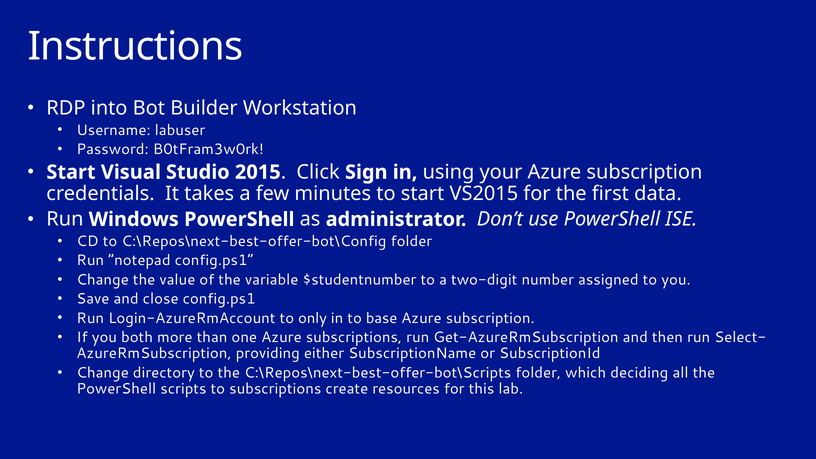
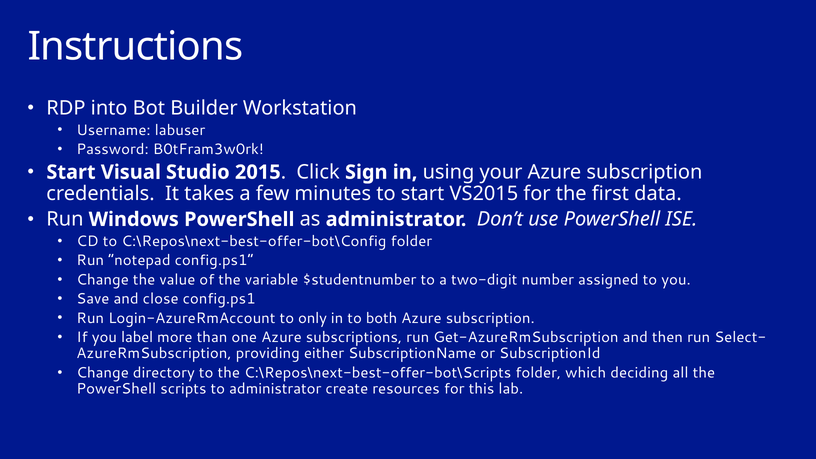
base: base -> both (382, 318)
both: both -> label (137, 337)
to subscriptions: subscriptions -> administrator (275, 389)
